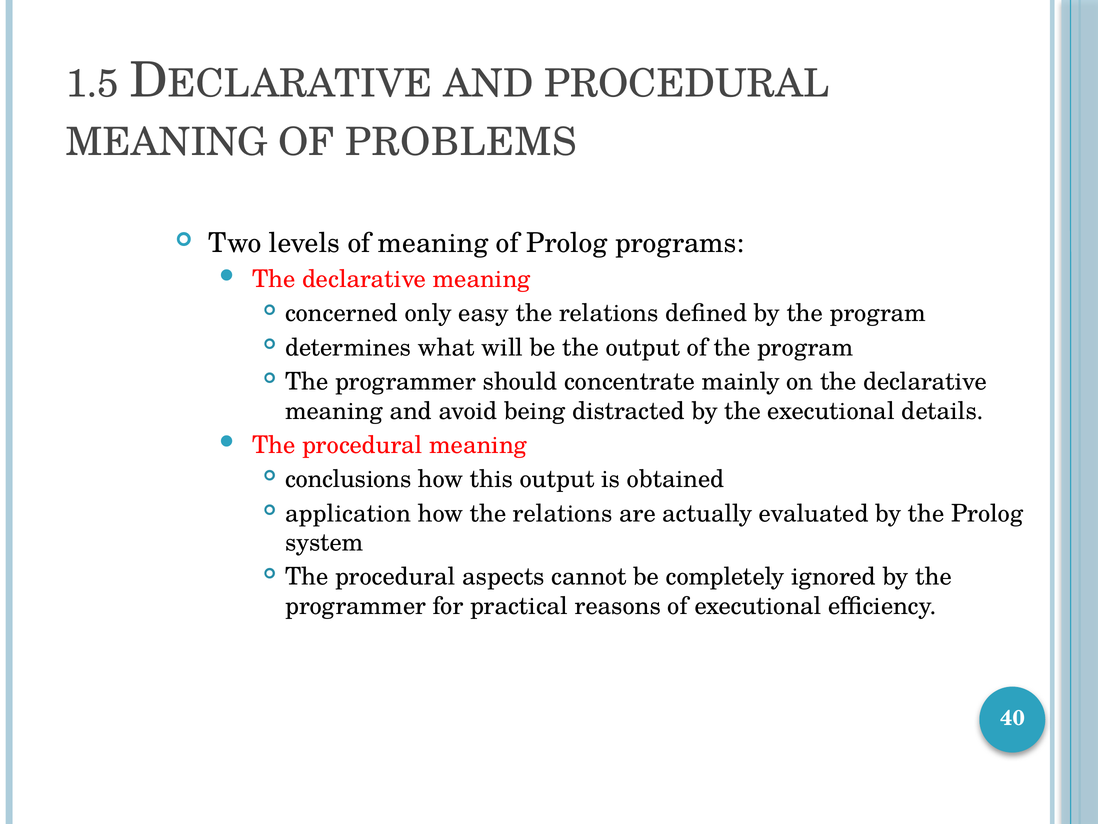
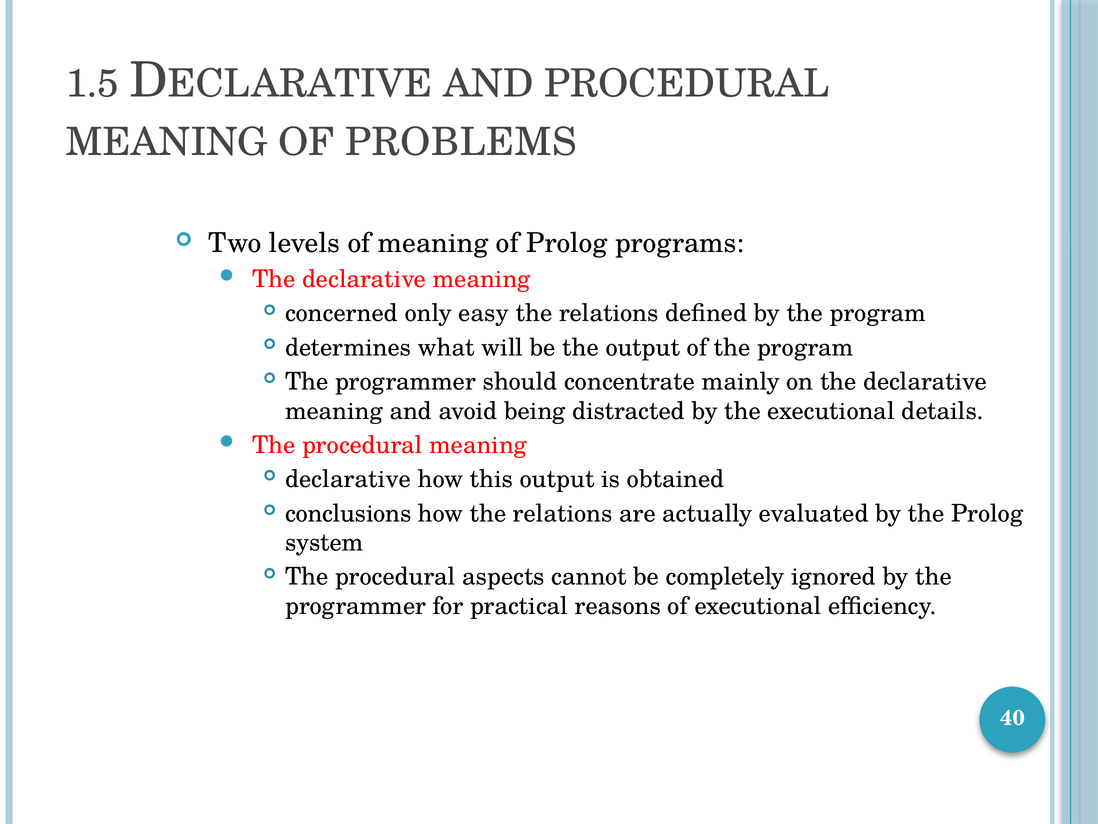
conclusions: conclusions -> declarative (348, 479)
application: application -> conclusions (348, 513)
